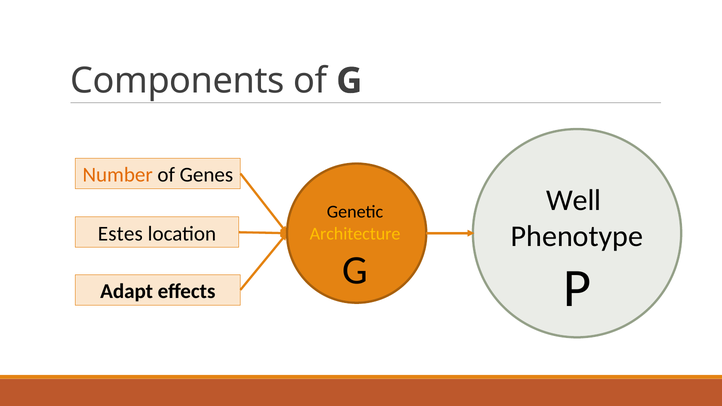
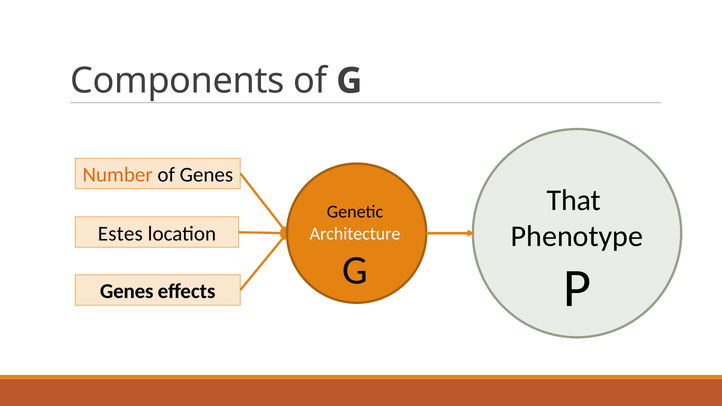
Well: Well -> That (574, 200)
Architecture colour: yellow -> white (355, 234)
Adapt: Adapt -> Genes (127, 291)
